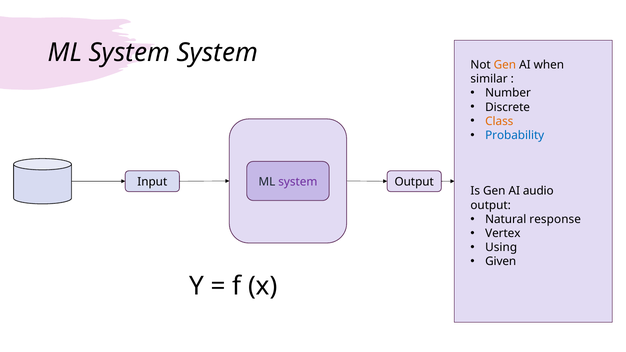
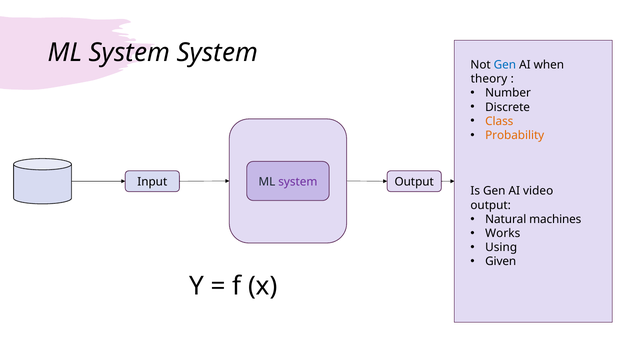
Gen colour: orange -> blue (505, 65)
similar: similar -> theory (489, 79)
Probability colour: blue -> orange (515, 135)
audio: audio -> video (538, 191)
response: response -> machines (555, 219)
Vertex: Vertex -> Works (503, 233)
